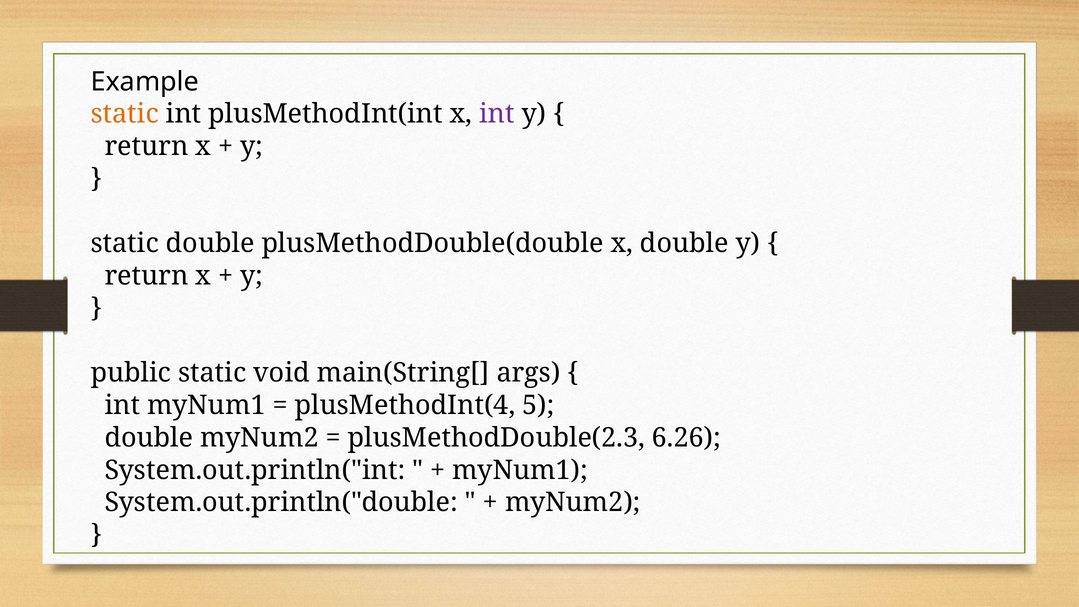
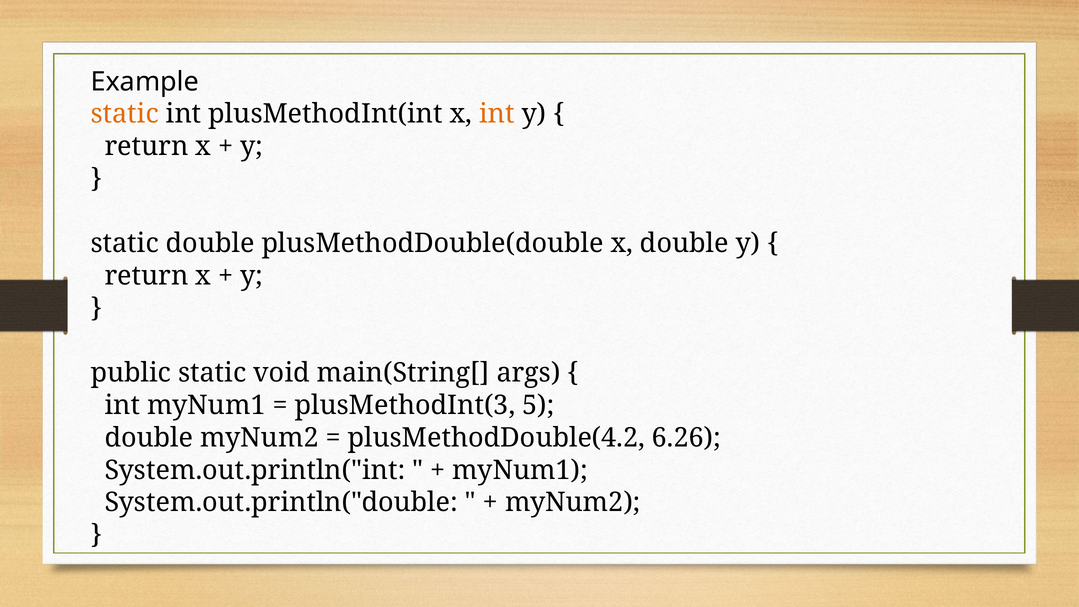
int colour: purple -> orange (497, 114)
plusMethodInt(4: plusMethodInt(4 -> plusMethodInt(3 (405, 405)
plusMethodDouble(2.3: plusMethodDouble(2.3 -> plusMethodDouble(4.2 (496, 438)
